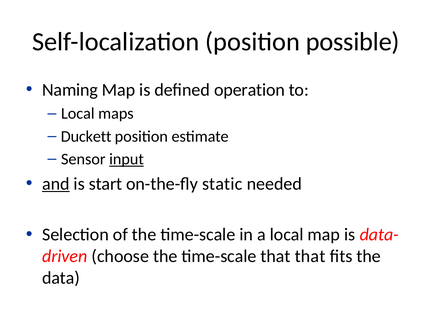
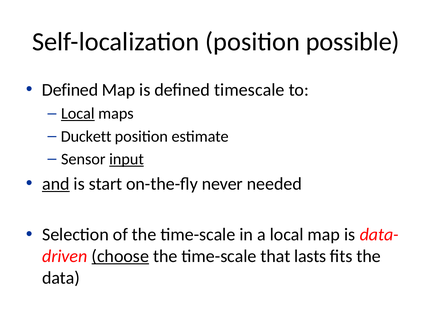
Naming: Naming -> Defined (70, 90)
operation: operation -> timescale (249, 90)
Local underline: none -> present (78, 114)
static: static -> never (222, 184)
choose underline: none -> present (120, 256)
that that: that -> lasts (310, 256)
